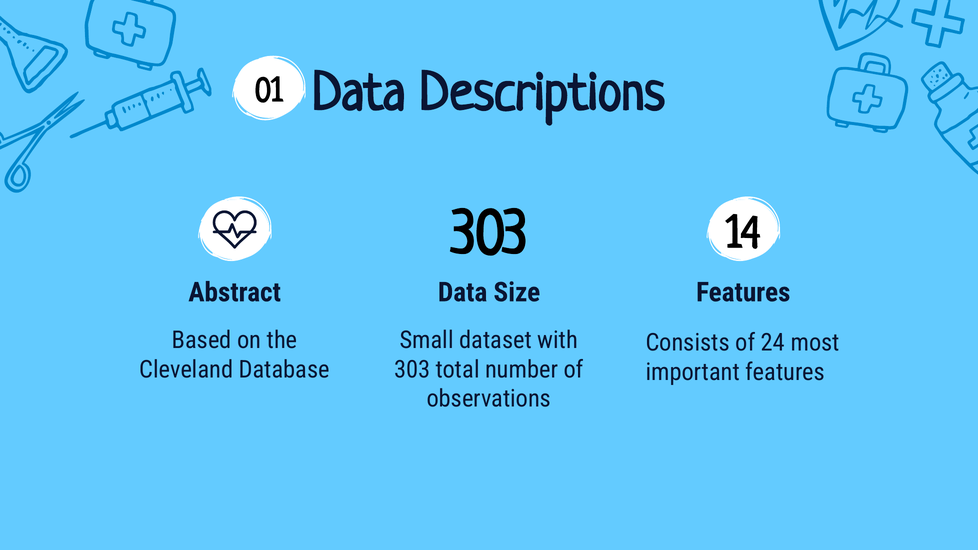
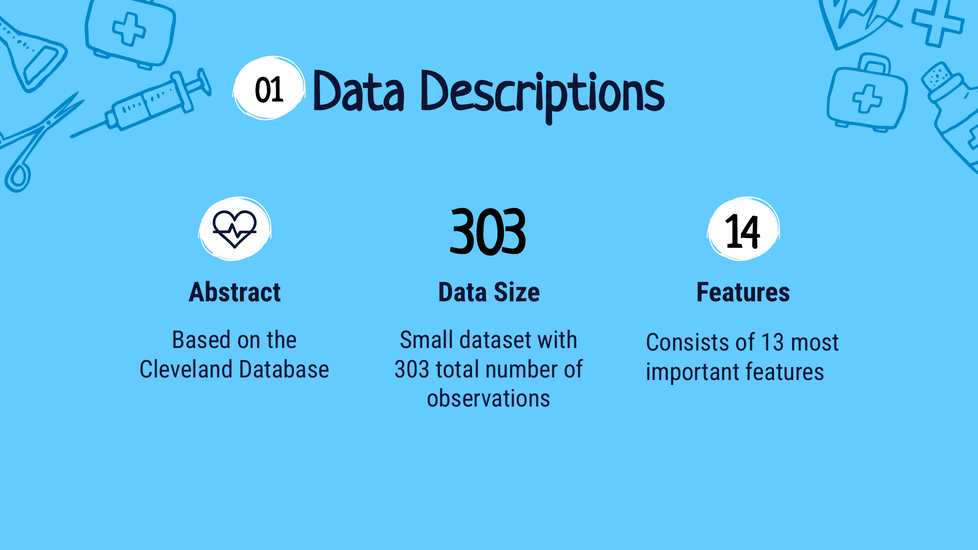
24: 24 -> 13 (773, 343)
